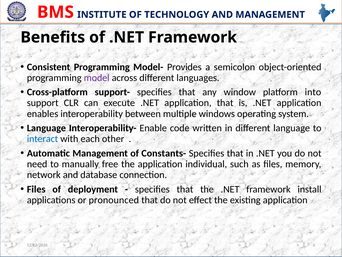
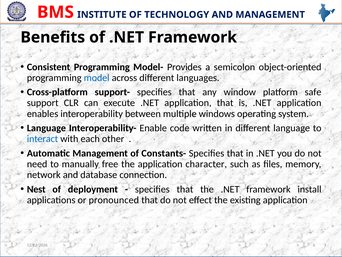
model colour: purple -> blue (97, 78)
into: into -> safe (313, 92)
individual: individual -> character (206, 164)
Files: Files -> Nest (36, 189)
